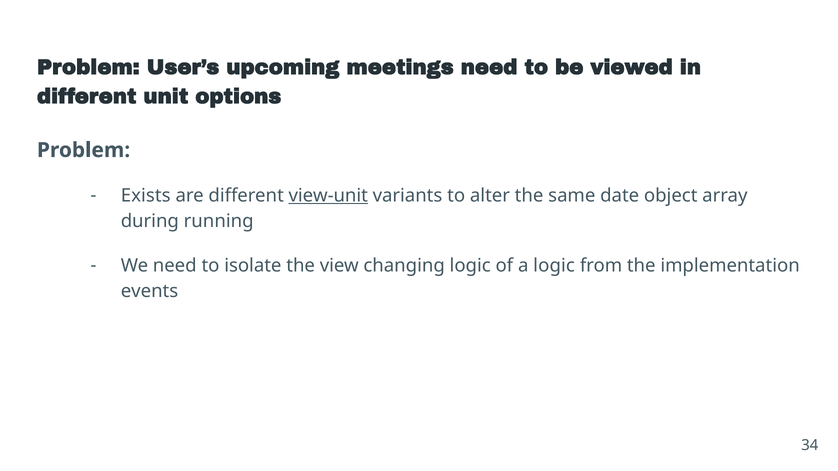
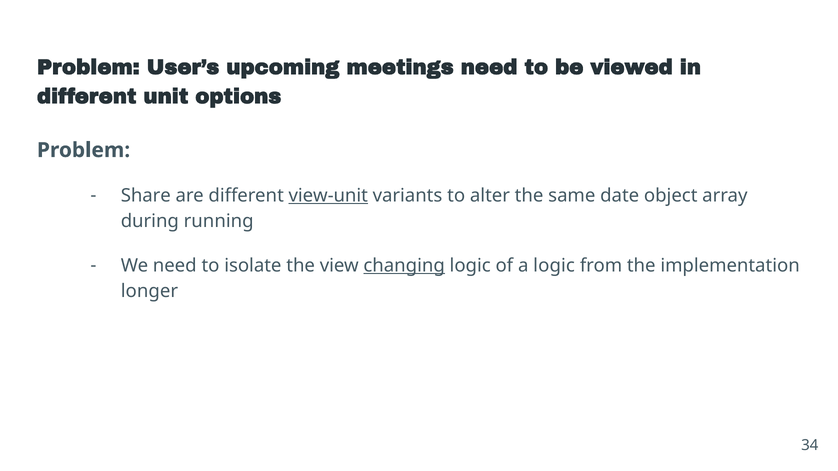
Exists: Exists -> Share (146, 196)
changing underline: none -> present (404, 266)
events: events -> longer (149, 291)
